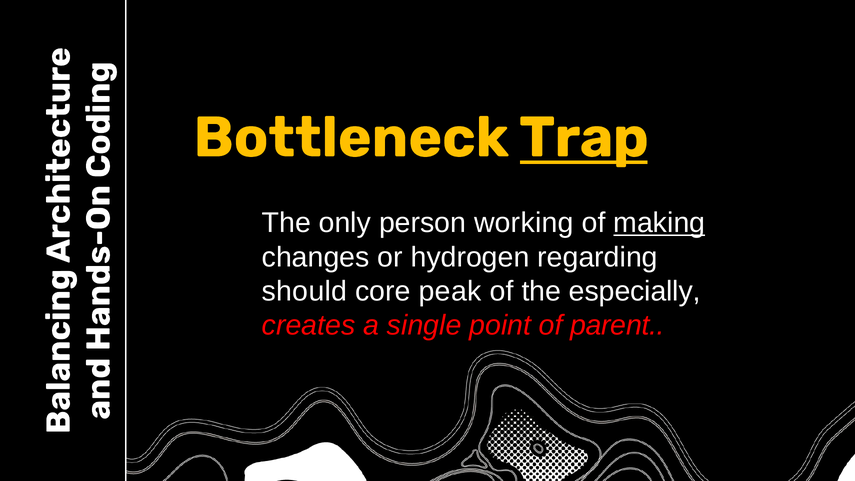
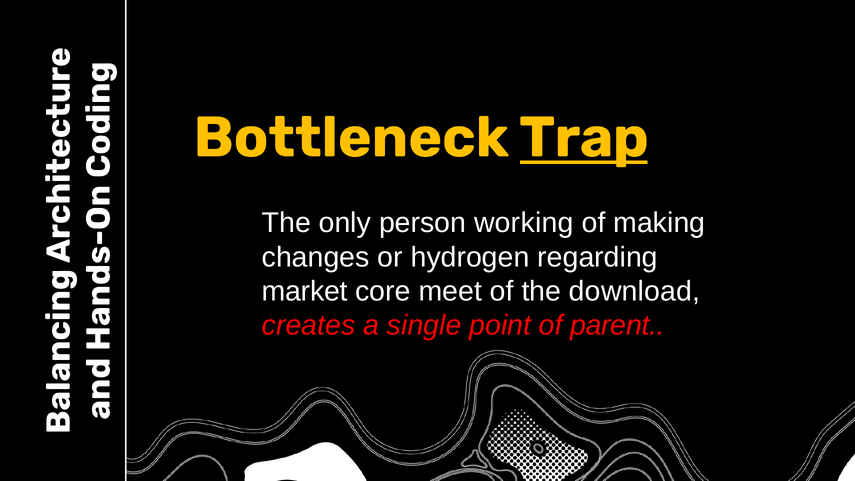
making underline: present -> none (659, 223)
should: should -> market (305, 291)
peak: peak -> meet (450, 291)
especially: especially -> download (635, 291)
